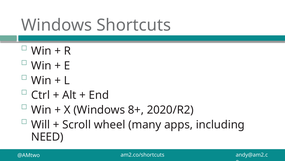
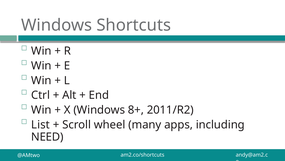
2020/R2: 2020/R2 -> 2011/R2 (170, 109)
Will: Will -> List (40, 124)
